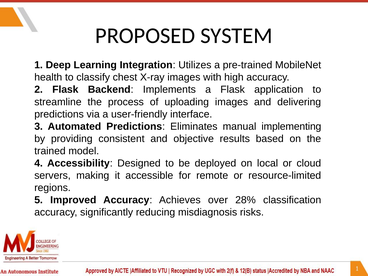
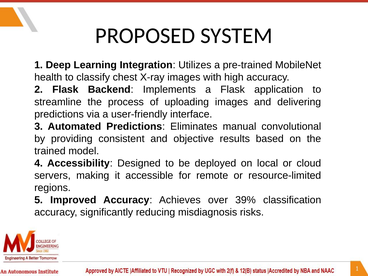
implementing: implementing -> convolutional (291, 126)
28%: 28% -> 39% (246, 200)
